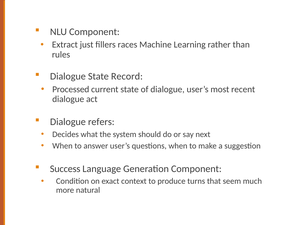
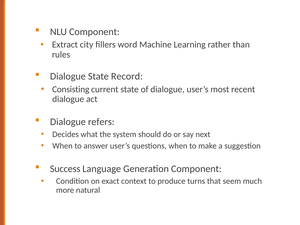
just: just -> city (87, 45)
races: races -> word (127, 45)
Processed: Processed -> Consisting (71, 89)
